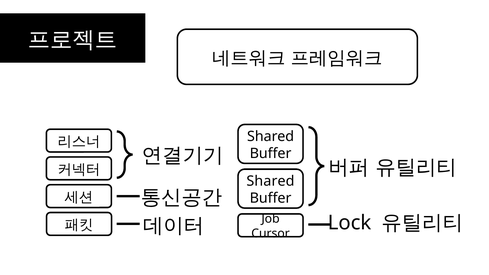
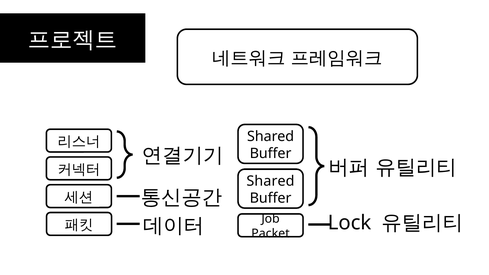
Cursor: Cursor -> Packet (270, 234)
